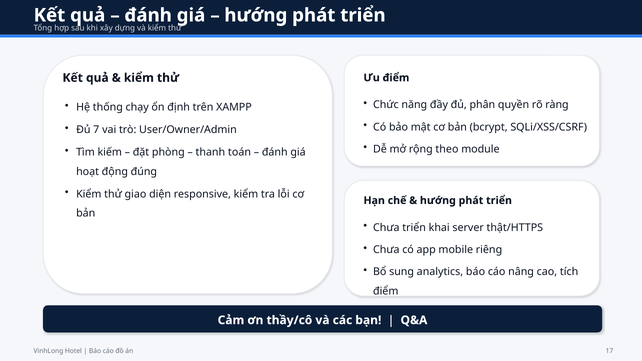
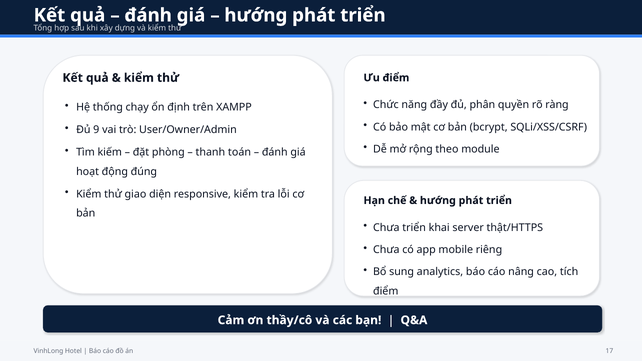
7: 7 -> 9 (96, 130)
